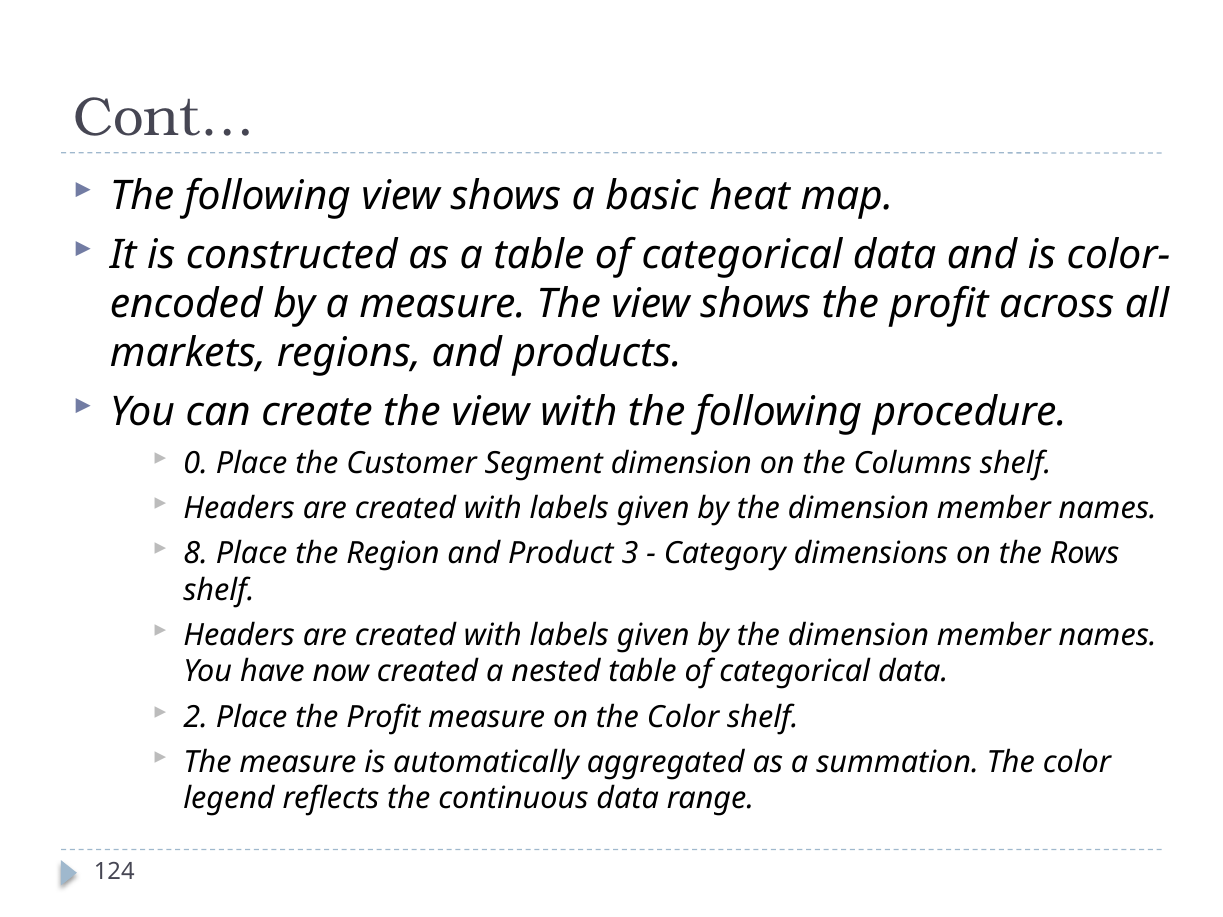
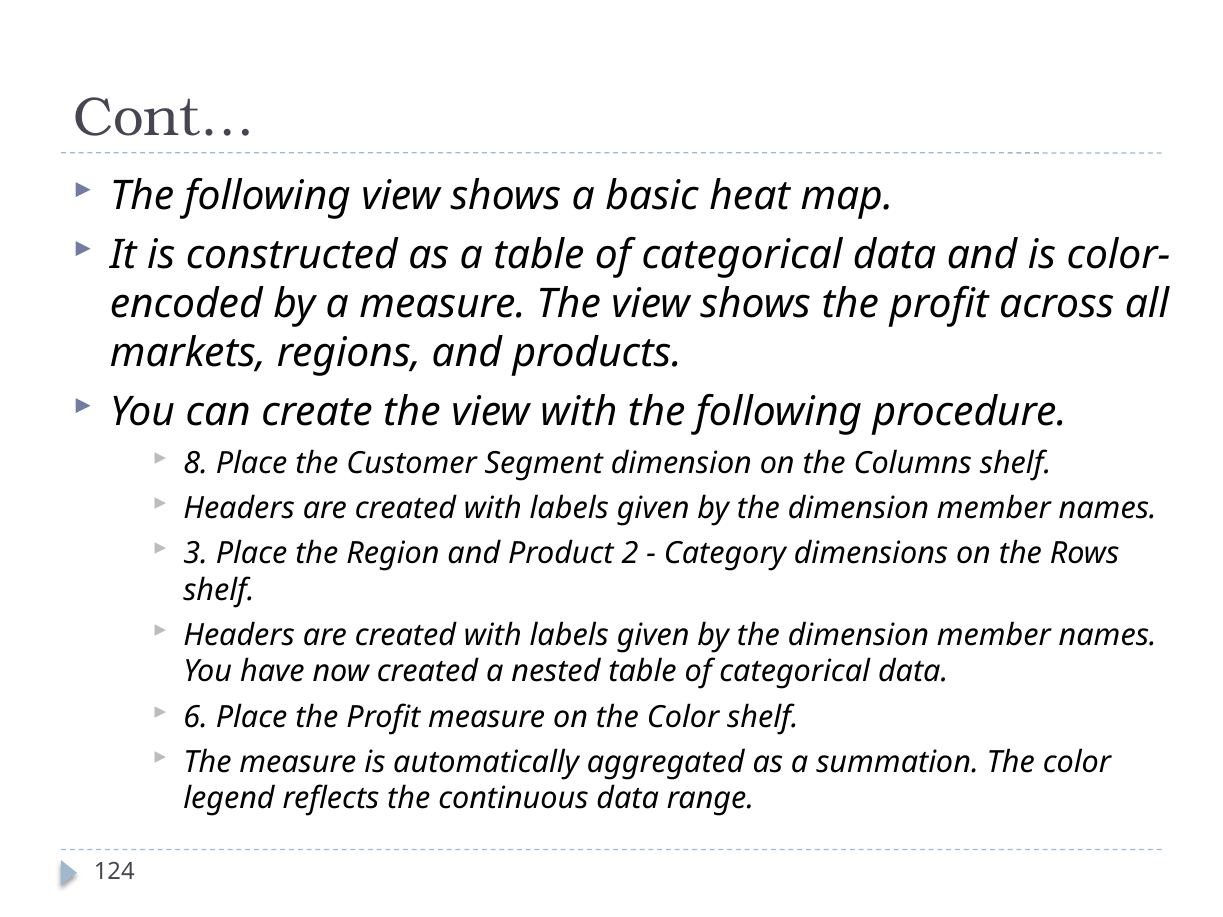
0: 0 -> 8 (196, 463)
8: 8 -> 3 (196, 553)
3: 3 -> 2 (630, 553)
2: 2 -> 6 (196, 717)
